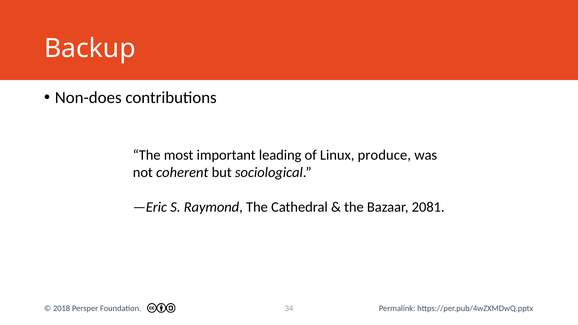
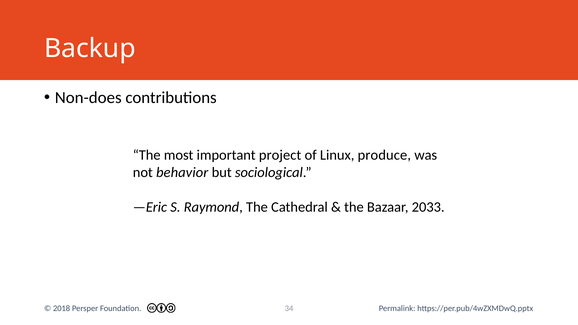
leading: leading -> project (280, 155)
coherent: coherent -> behavior (182, 172)
2081: 2081 -> 2033 (428, 207)
